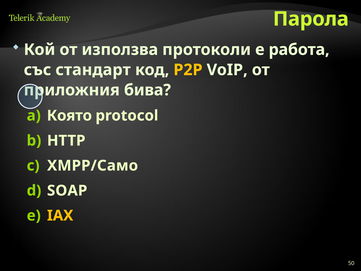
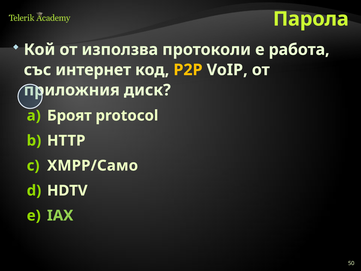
стандарт: стандарт -> интернет (93, 70)
бива: бива -> диск (147, 90)
Която: Която -> Броят (69, 116)
SOAP: SOAP -> HDTV (67, 190)
IAX colour: yellow -> light green (60, 215)
